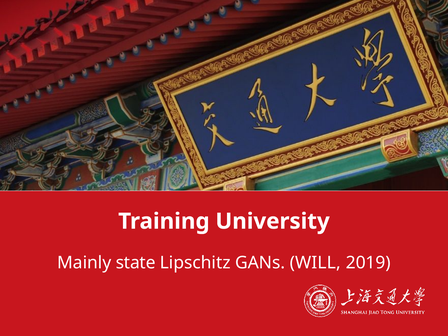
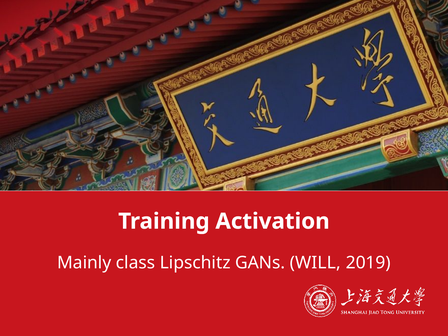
University: University -> Activation (273, 221)
state: state -> class (136, 263)
